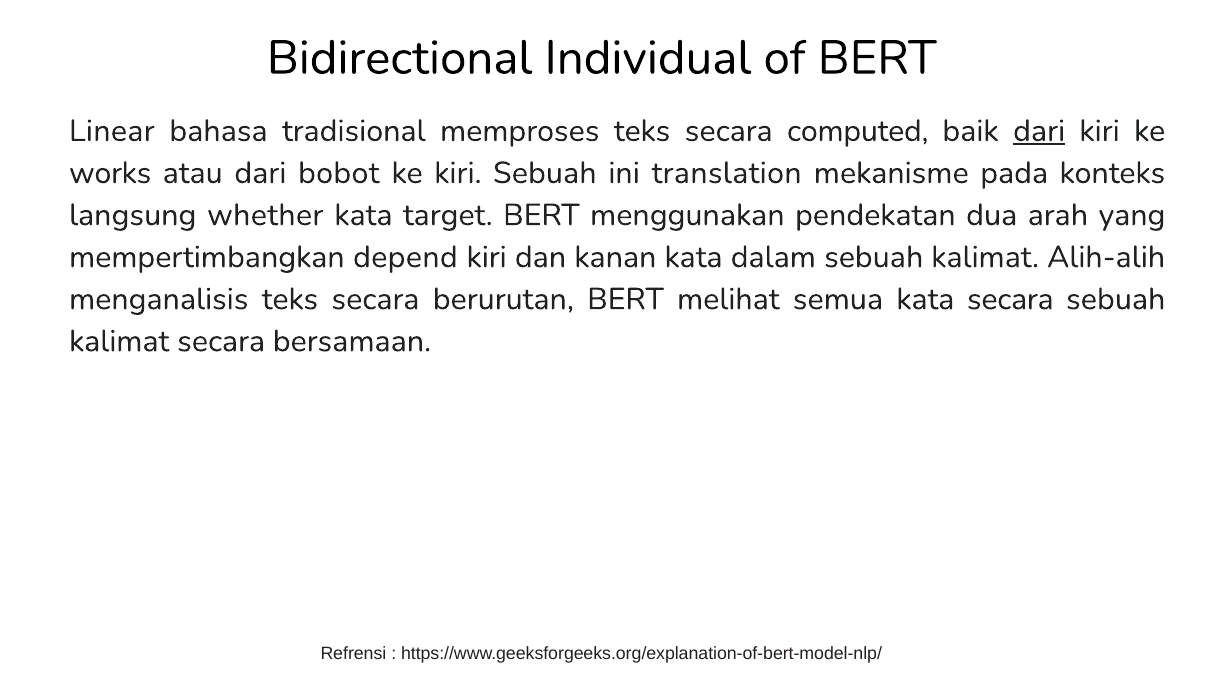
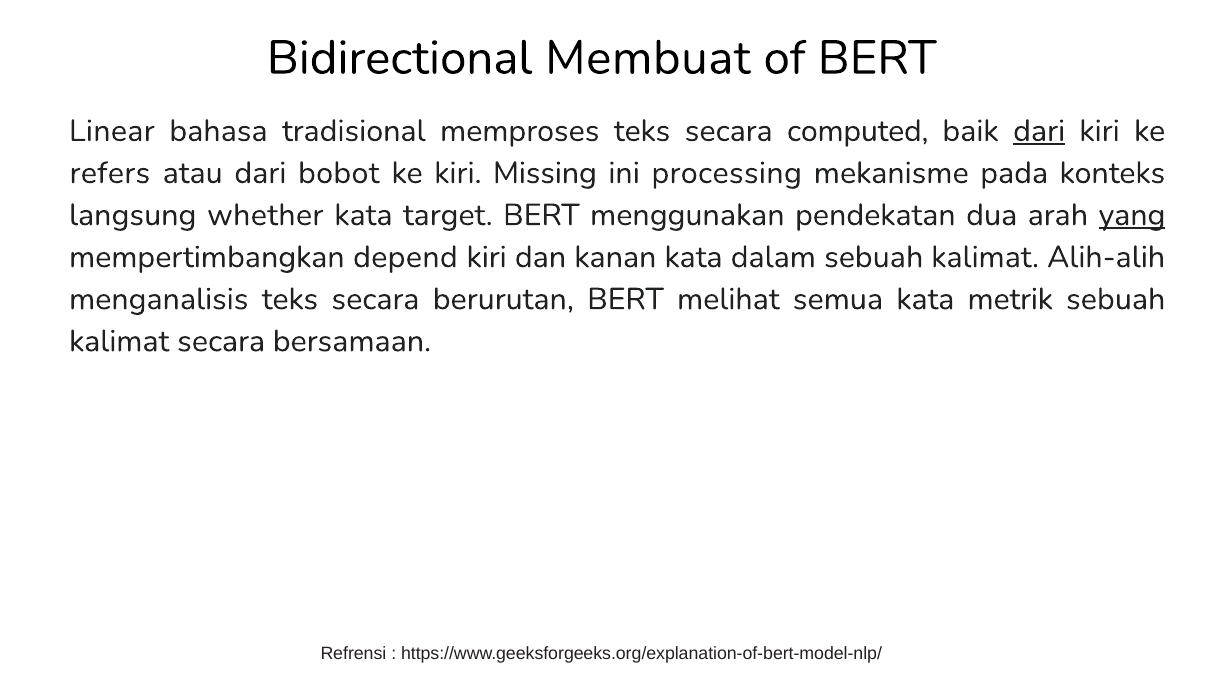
Individual: Individual -> Membuat (648, 58)
works: works -> refers (110, 173)
kiri Sebuah: Sebuah -> Missing (545, 173)
translation: translation -> processing (727, 173)
yang underline: none -> present (1132, 215)
kata secara: secara -> metrik (1010, 299)
